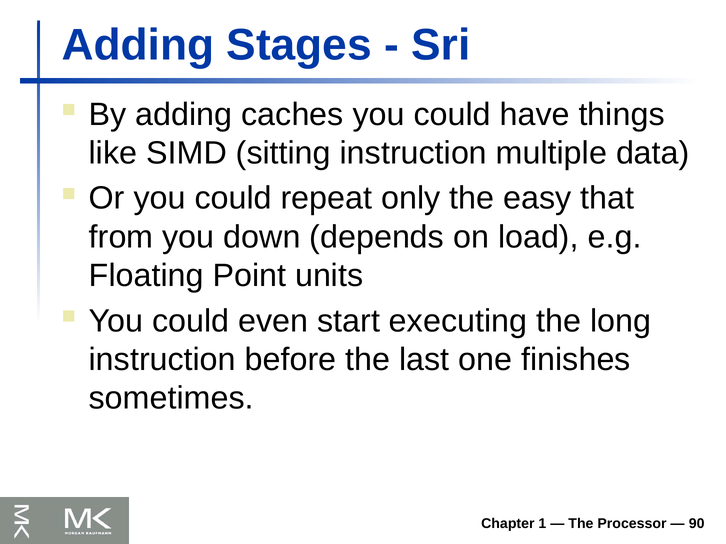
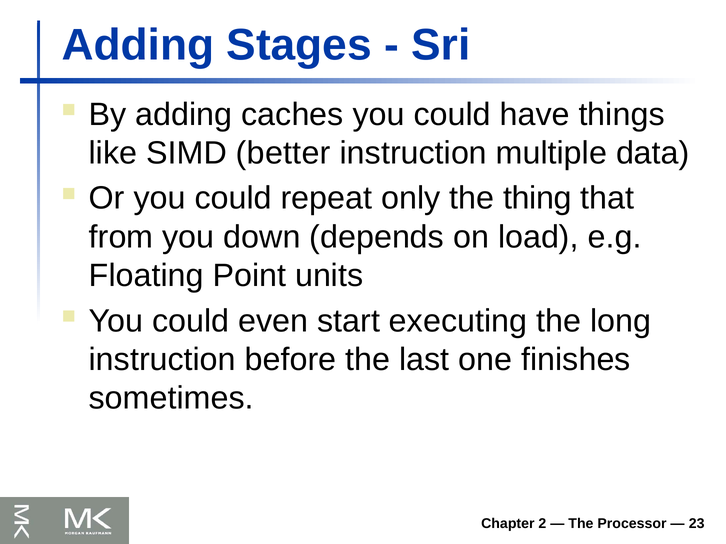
sitting: sitting -> better (283, 153)
easy: easy -> thing (537, 199)
1: 1 -> 2 (542, 524)
90: 90 -> 23 (697, 524)
